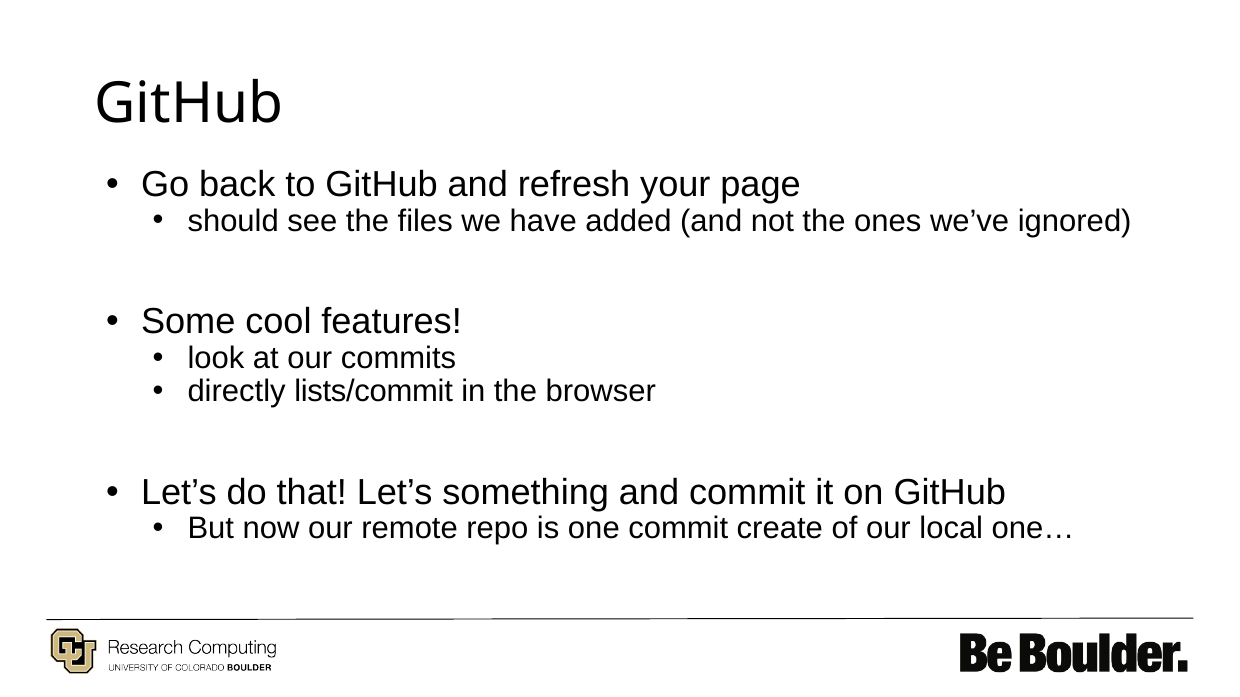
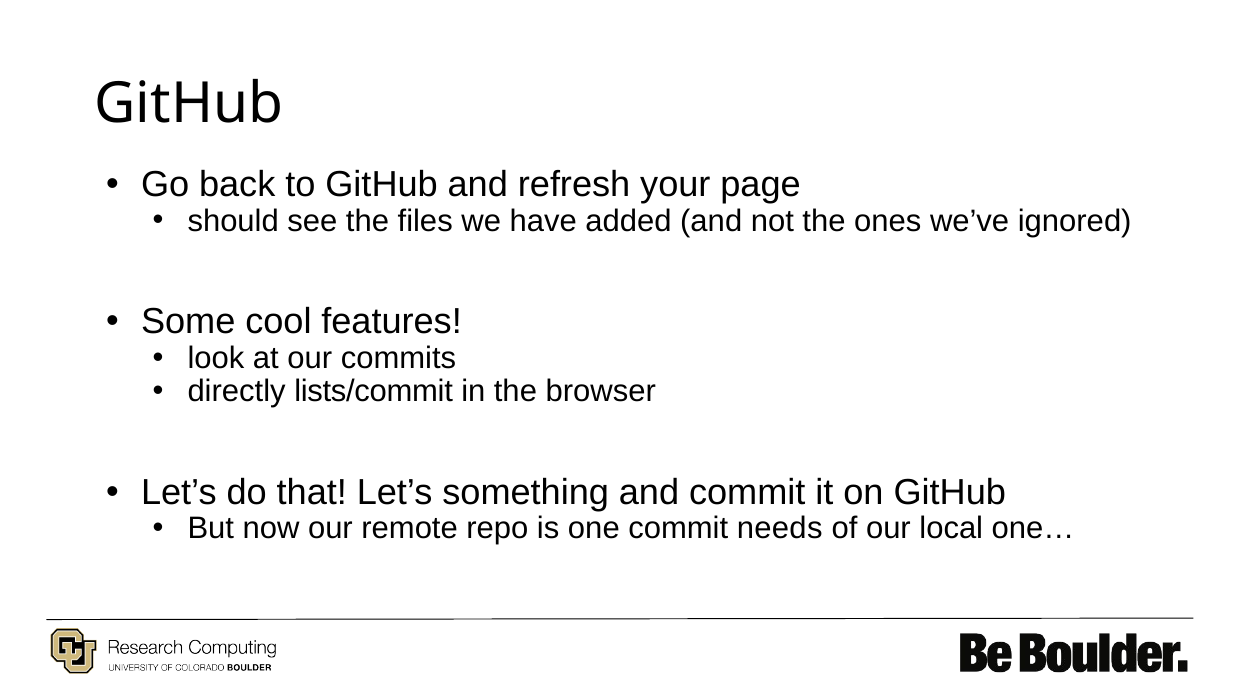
create: create -> needs (780, 529)
